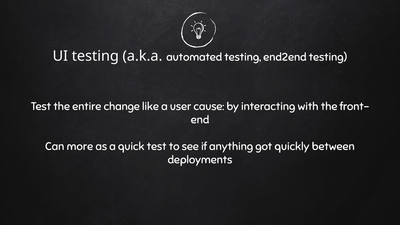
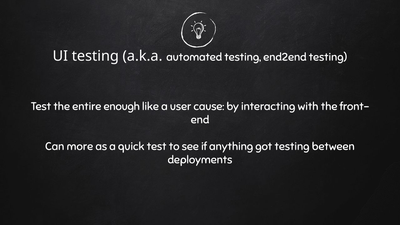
change: change -> enough (122, 107)
got quickly: quickly -> testing (292, 147)
